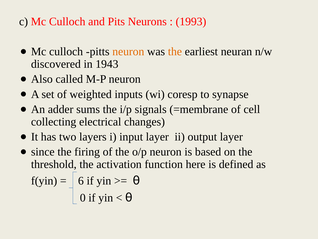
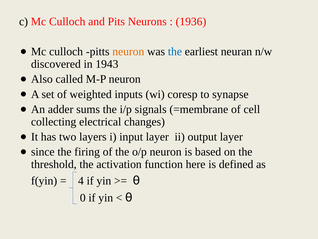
1993: 1993 -> 1936 (191, 21)
the colour: orange -> blue (175, 52)
6: 6 -> 4 (81, 181)
